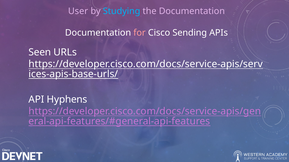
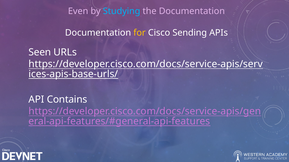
User: User -> Even (78, 11)
for colour: pink -> yellow (140, 33)
Hyphens: Hyphens -> Contains (67, 100)
